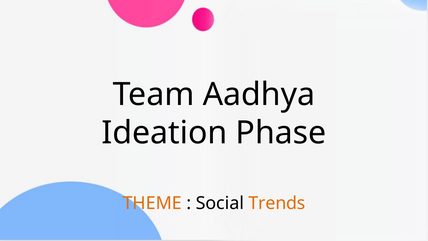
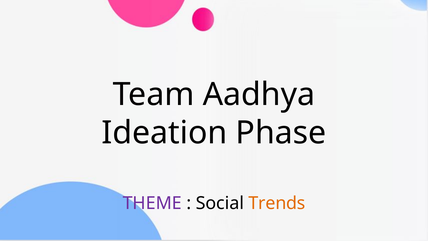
THEME colour: orange -> purple (152, 203)
